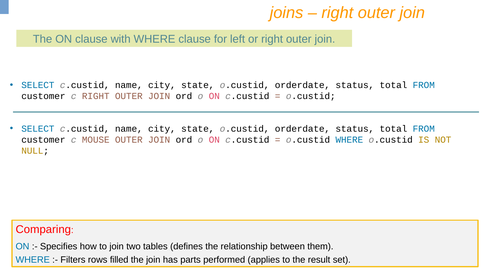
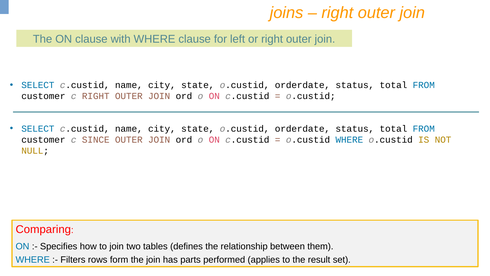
MOUSE: MOUSE -> SINCE (96, 139)
filled: filled -> form (119, 260)
